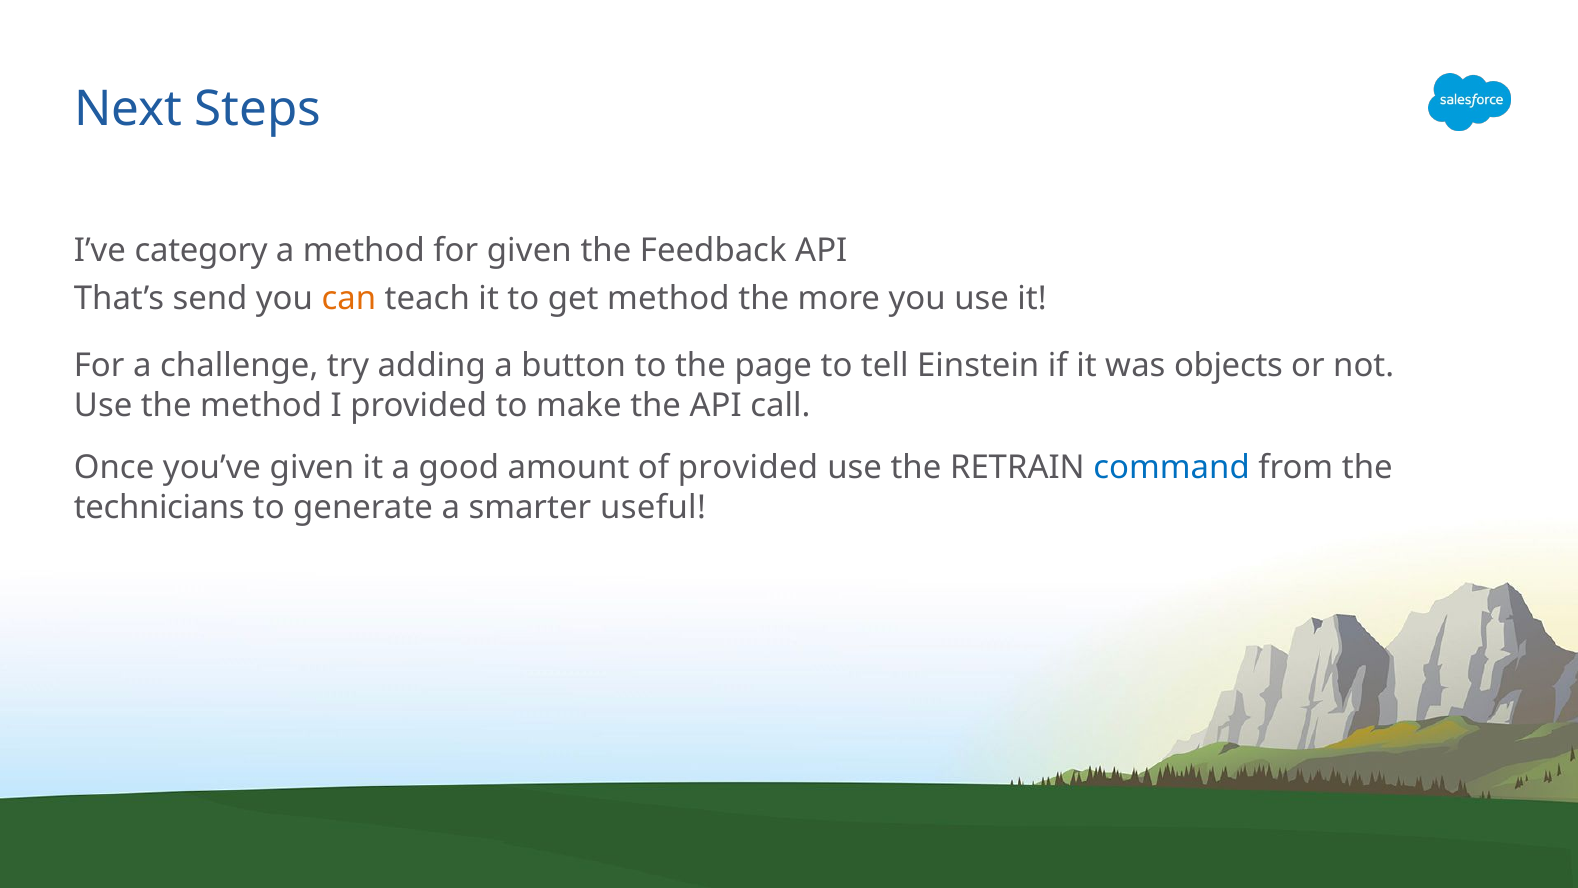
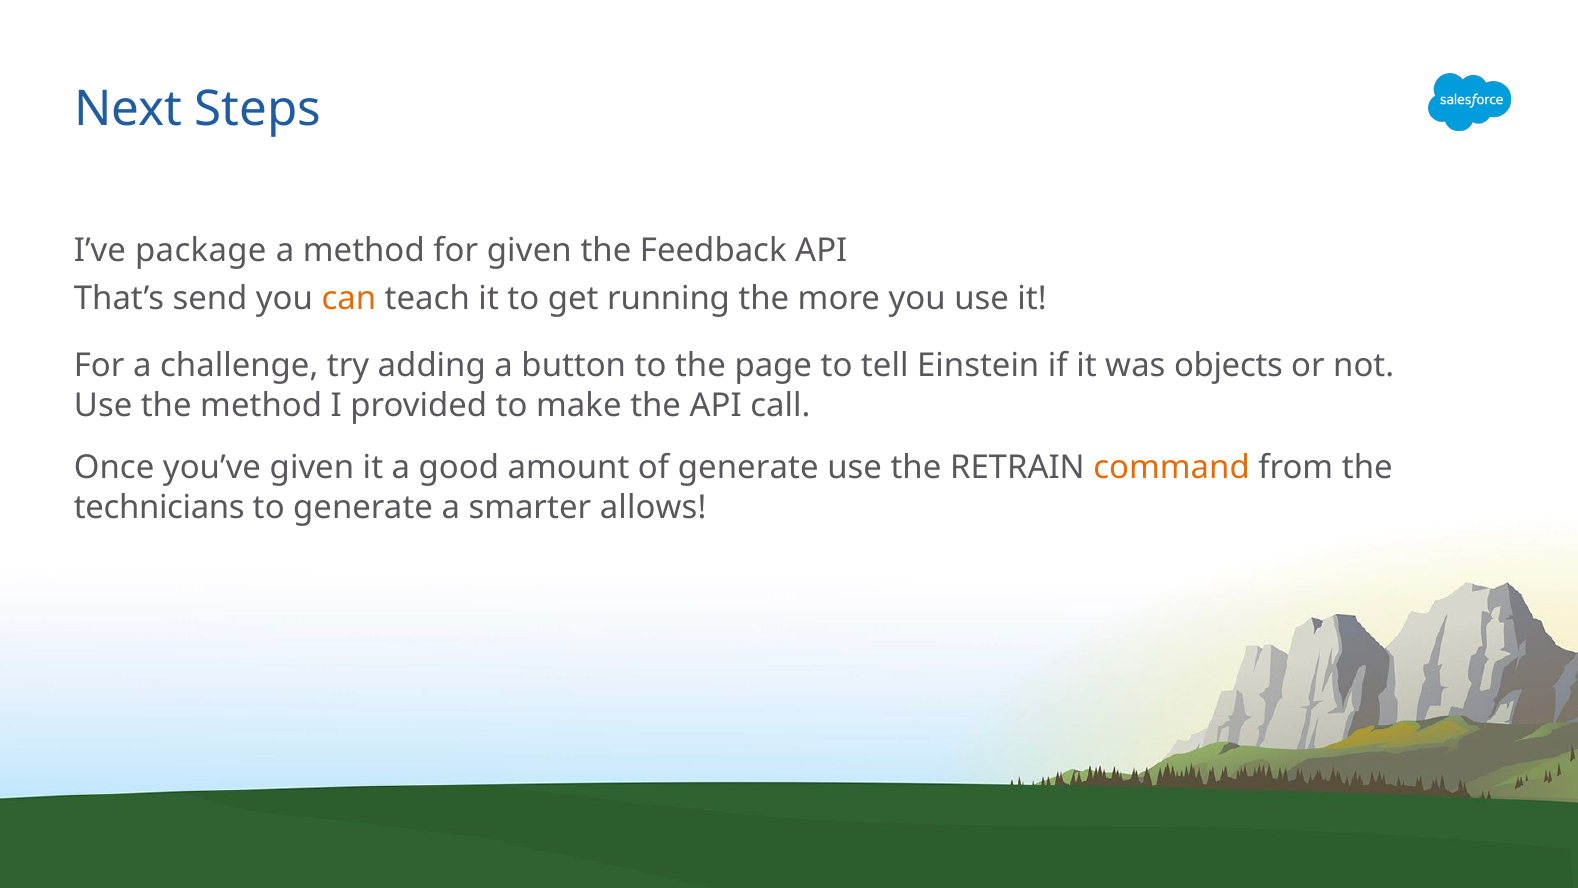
category: category -> package (201, 250)
get method: method -> running (669, 298)
of provided: provided -> generate (748, 468)
command colour: blue -> orange (1172, 468)
useful: useful -> allows (653, 507)
